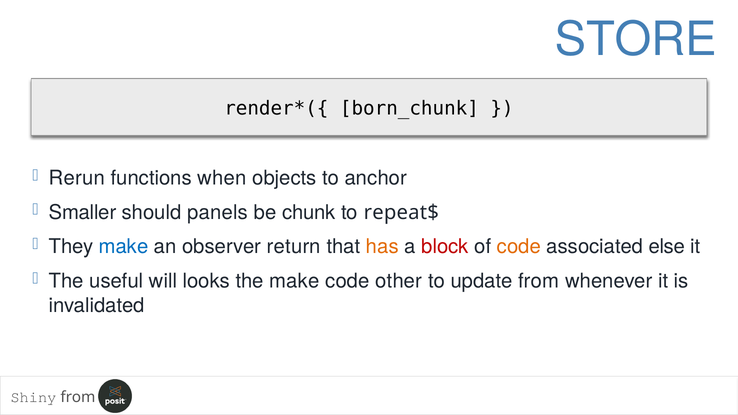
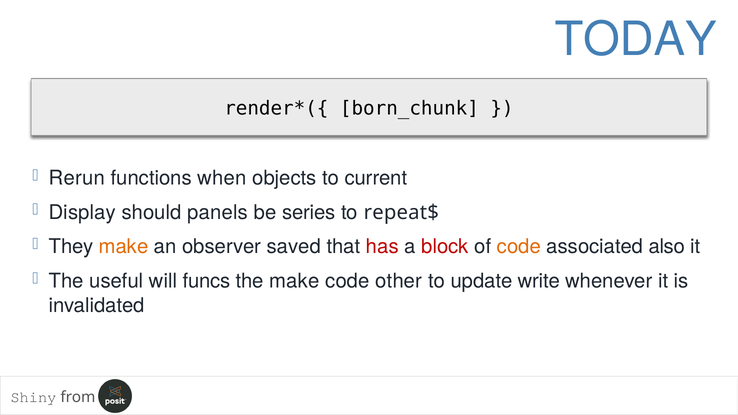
STORE: STORE -> TODAY (636, 40)
anchor: anchor -> current (376, 178)
Smaller: Smaller -> Display (82, 212)
chunk: chunk -> series (309, 212)
make colour: blue -> orange (124, 247)
return: return -> saved (294, 247)
has colour: orange -> red (382, 247)
else: else -> also (667, 247)
looks: looks -> funcs (206, 281)
update from: from -> write (539, 281)
